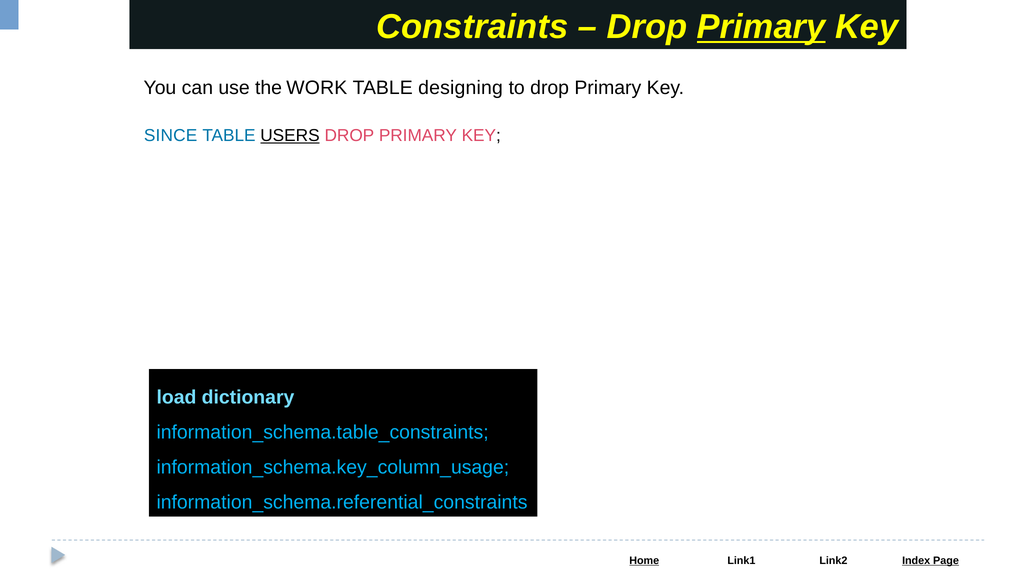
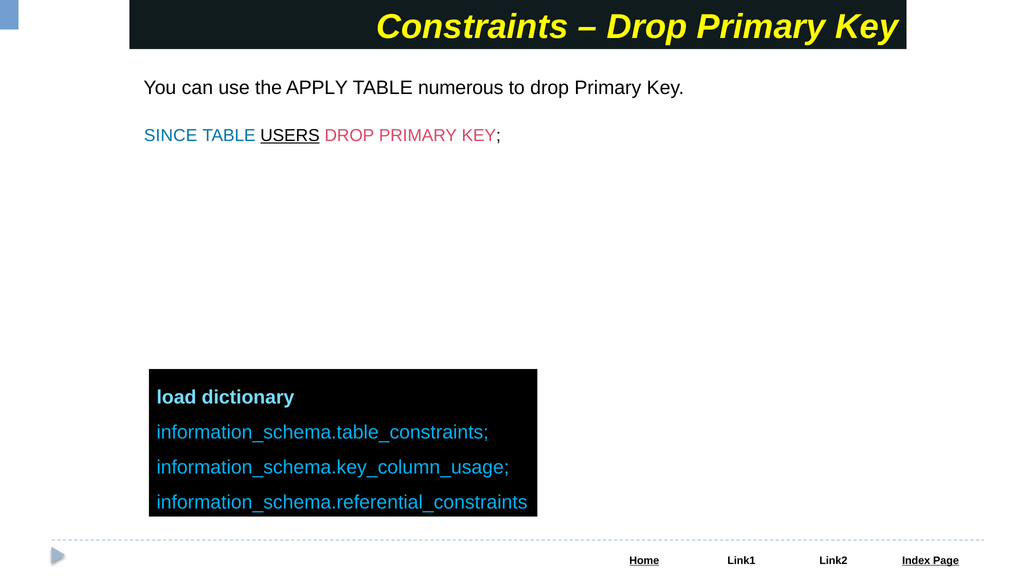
Primary underline: present -> none (761, 27)
WORK: WORK -> APPLY (317, 88)
designing: designing -> numerous (461, 88)
